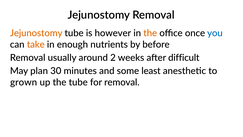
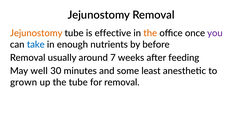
however: however -> effective (113, 33)
you colour: blue -> purple (215, 33)
take colour: orange -> blue (36, 44)
2: 2 -> 7 (113, 58)
difficult: difficult -> feeding (184, 58)
plan: plan -> well (39, 71)
